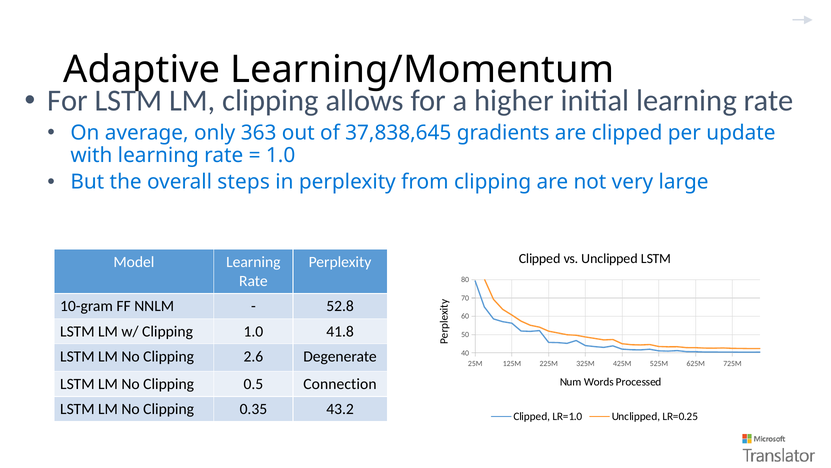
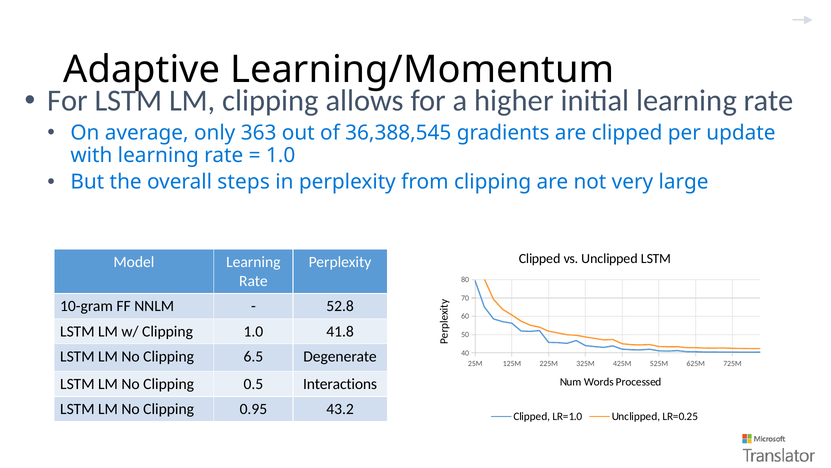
37,838,645: 37,838,645 -> 36,388,545 (398, 133)
2.6: 2.6 -> 6.5 (253, 356)
Connection: Connection -> Interactions (340, 384)
0.35: 0.35 -> 0.95 (253, 409)
